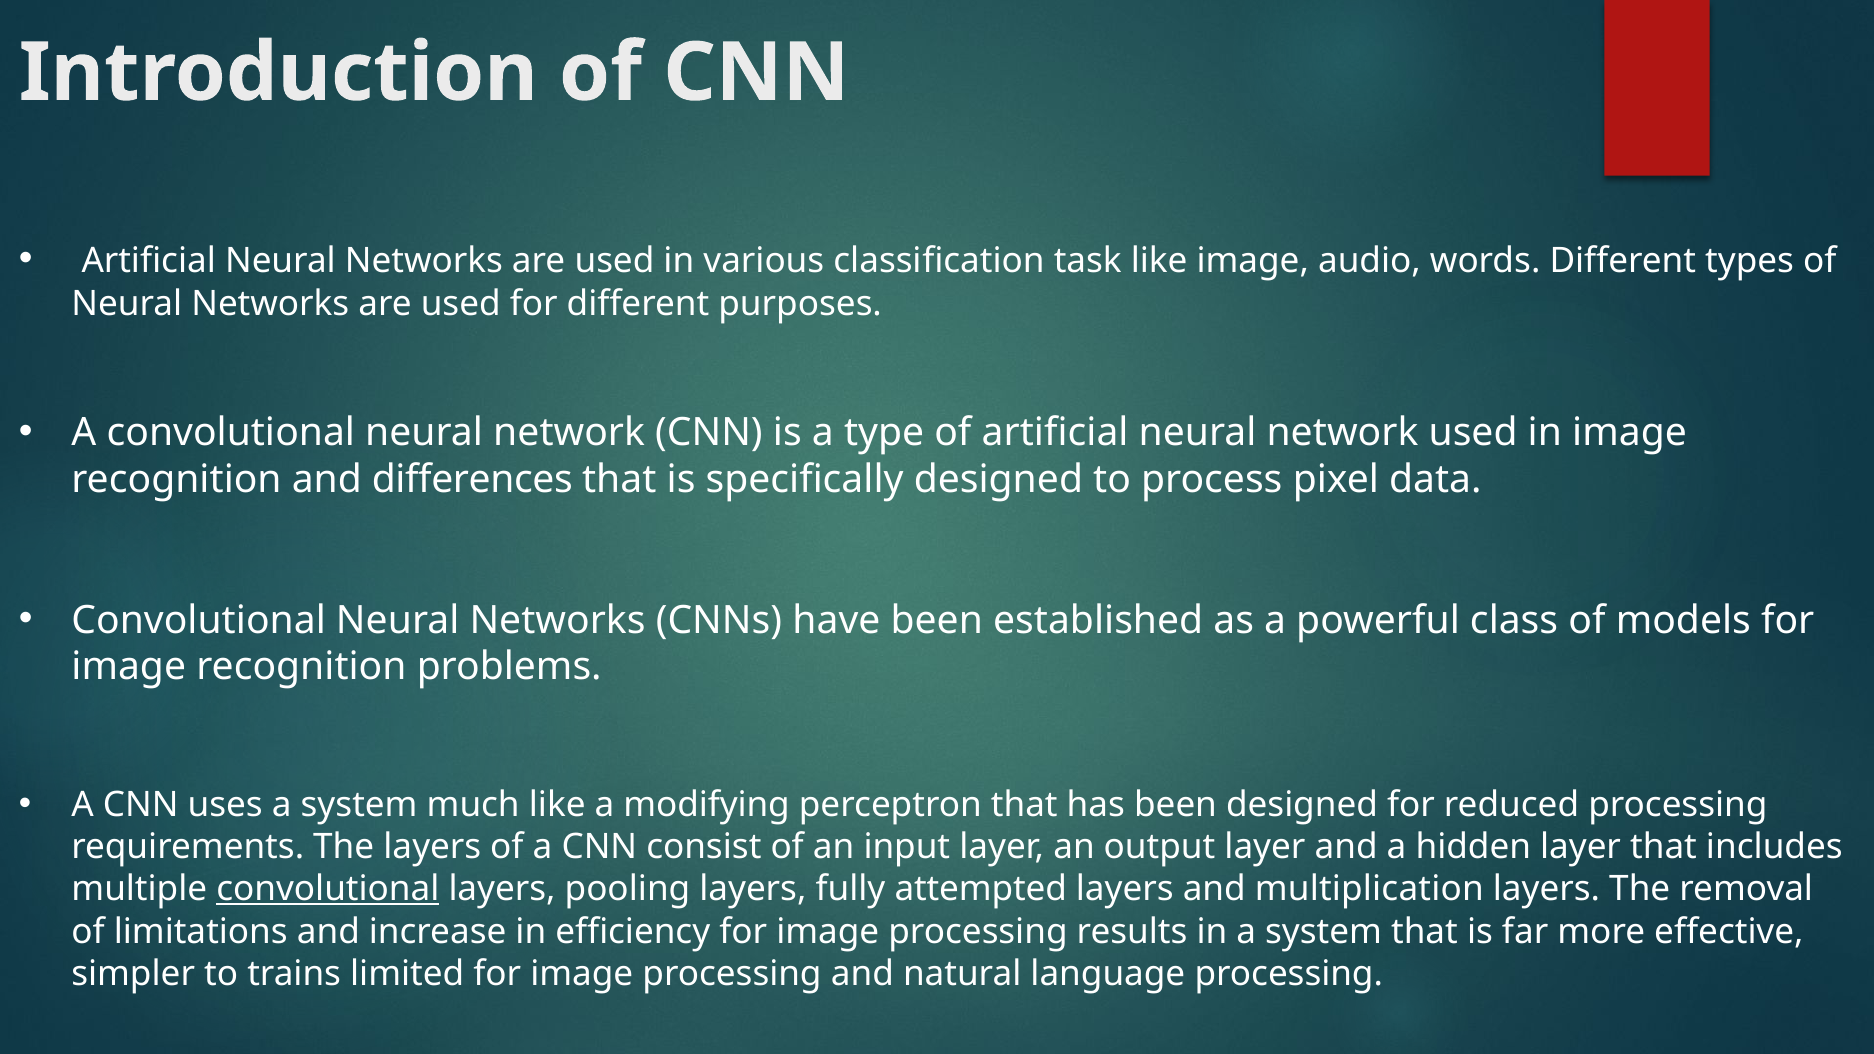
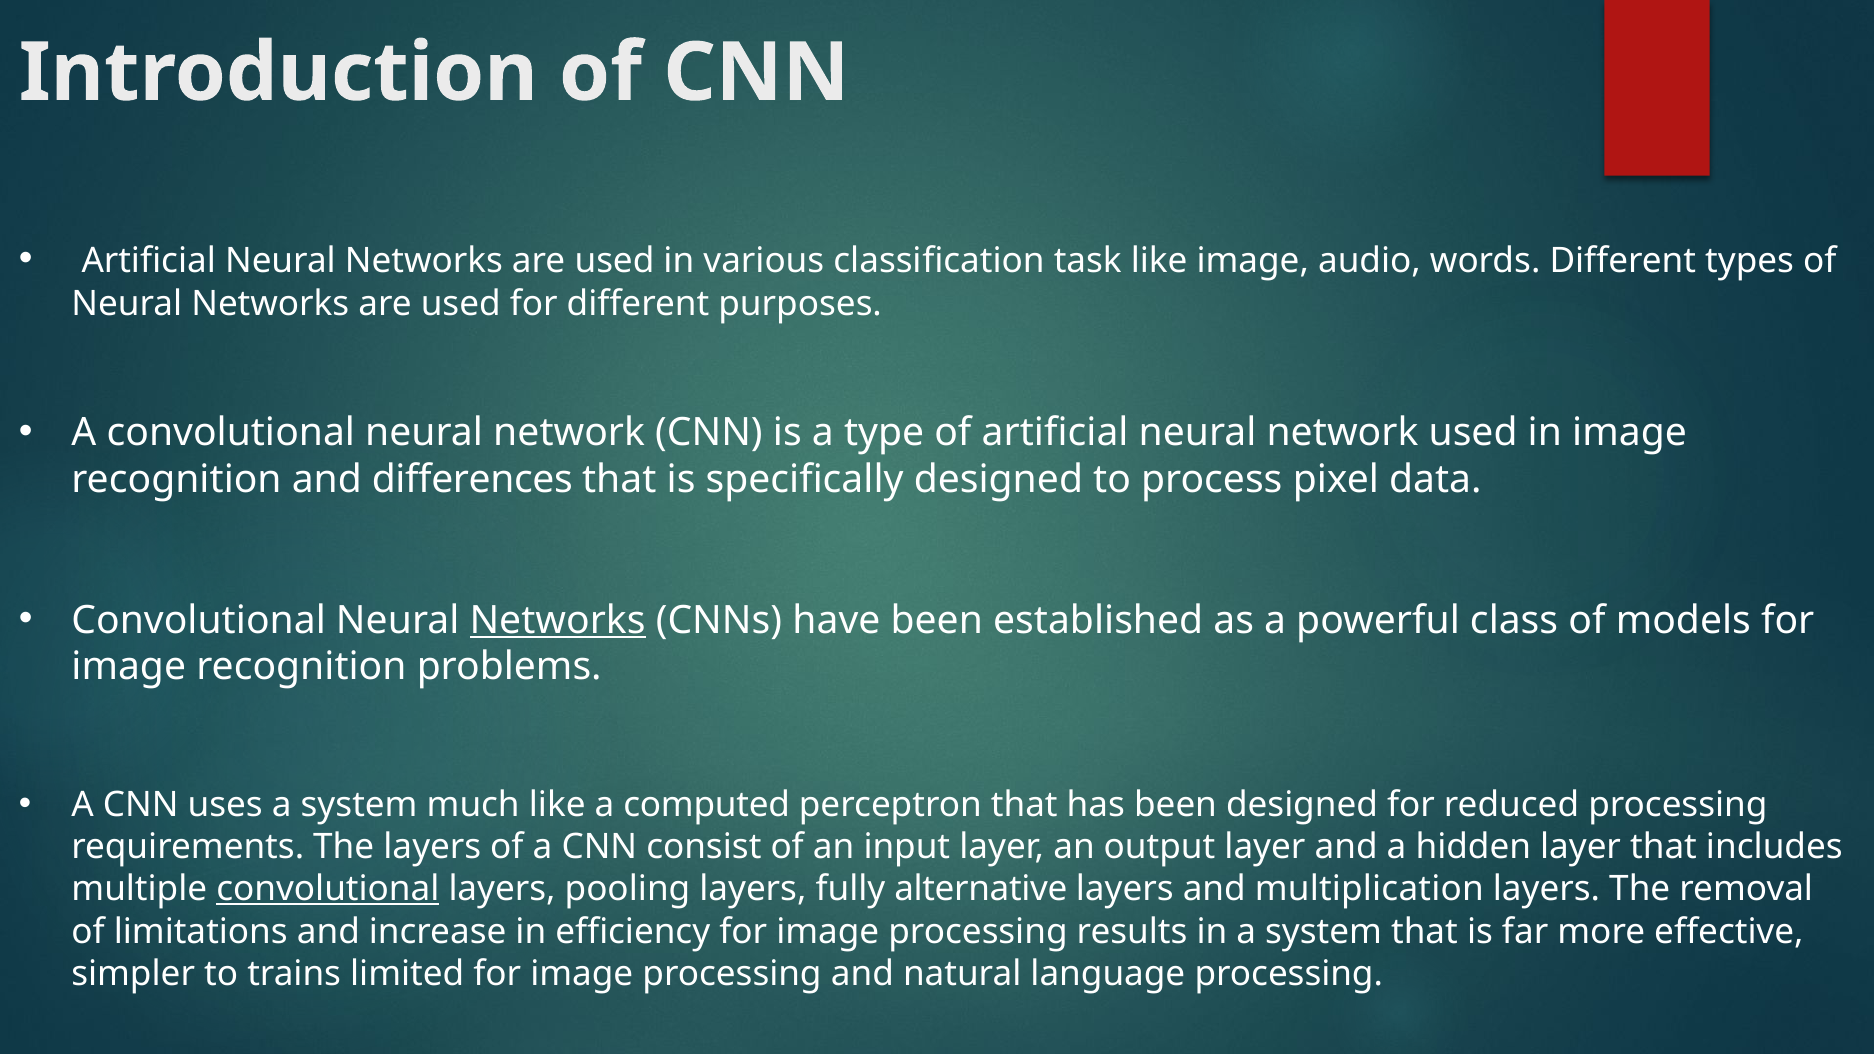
Networks underline: none -> present (558, 620)
modifying: modifying -> computed (707, 805)
attempted: attempted -> alternative (981, 889)
